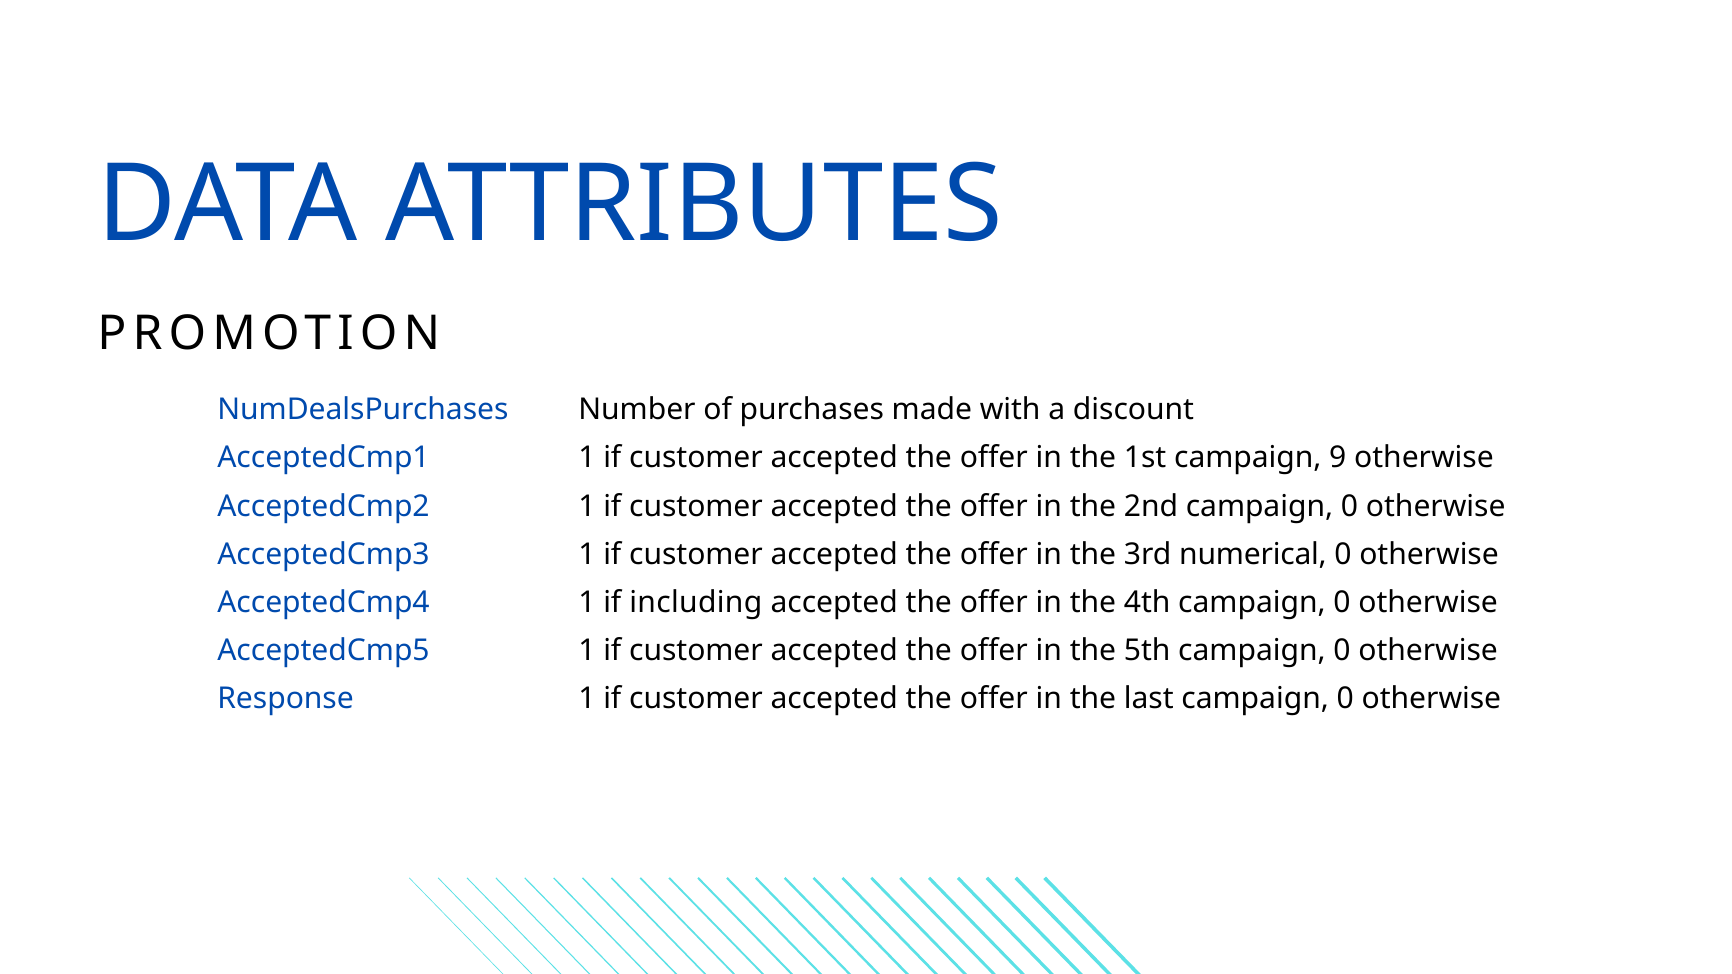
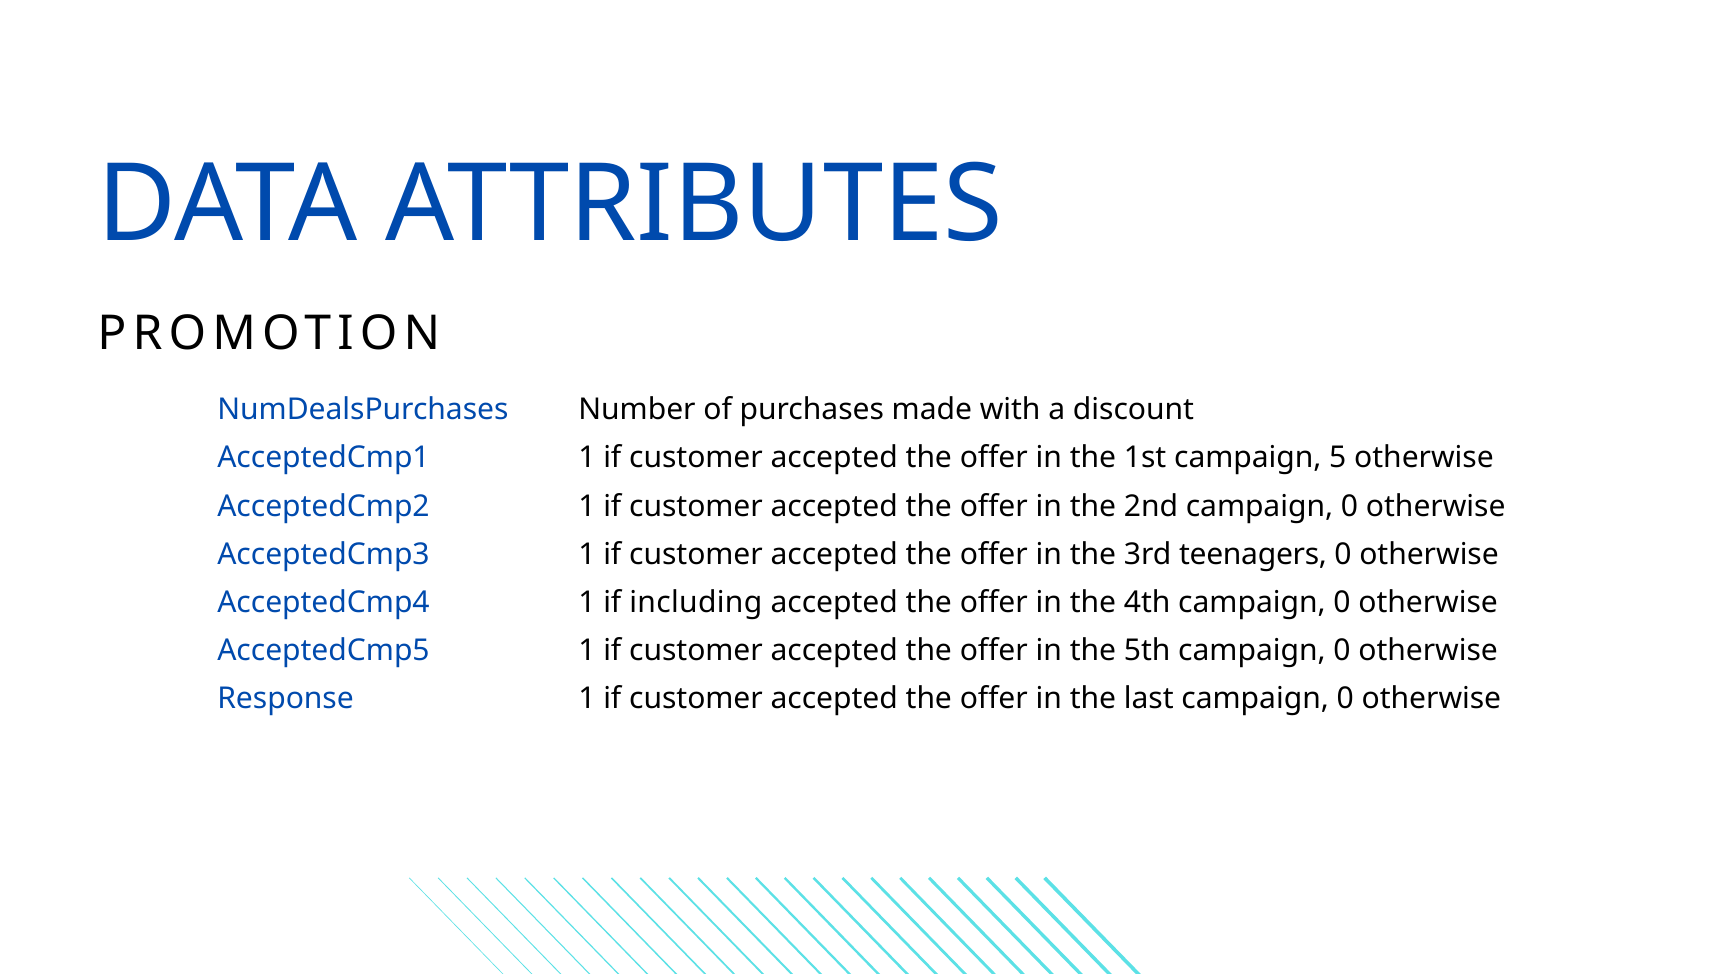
9: 9 -> 5 (1338, 458)
numerical: numerical -> teenagers (1253, 554)
